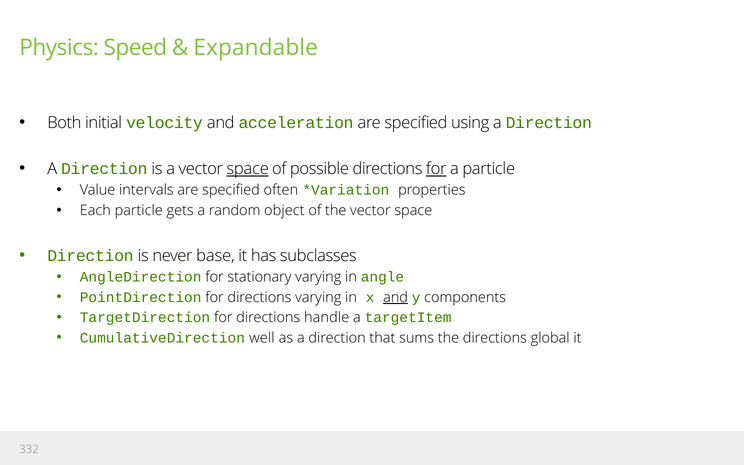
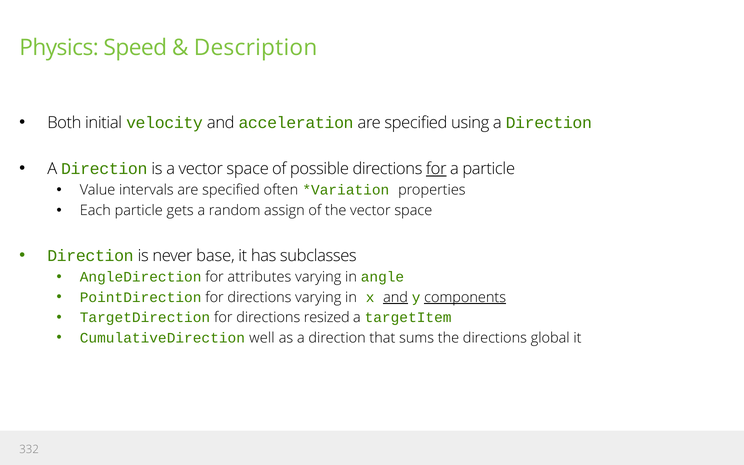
Expandable: Expandable -> Description (256, 48)
space underline: present -> none (248, 169)
object: object -> assign (284, 210)
stationary: stationary -> attributes (259, 277)
components underline: none -> present (465, 297)
handle: handle -> resized (327, 318)
